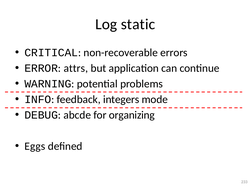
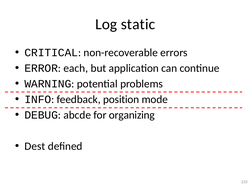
attrs: attrs -> each (76, 68)
integers: integers -> position (121, 100)
Eggs: Eggs -> Dest (35, 146)
